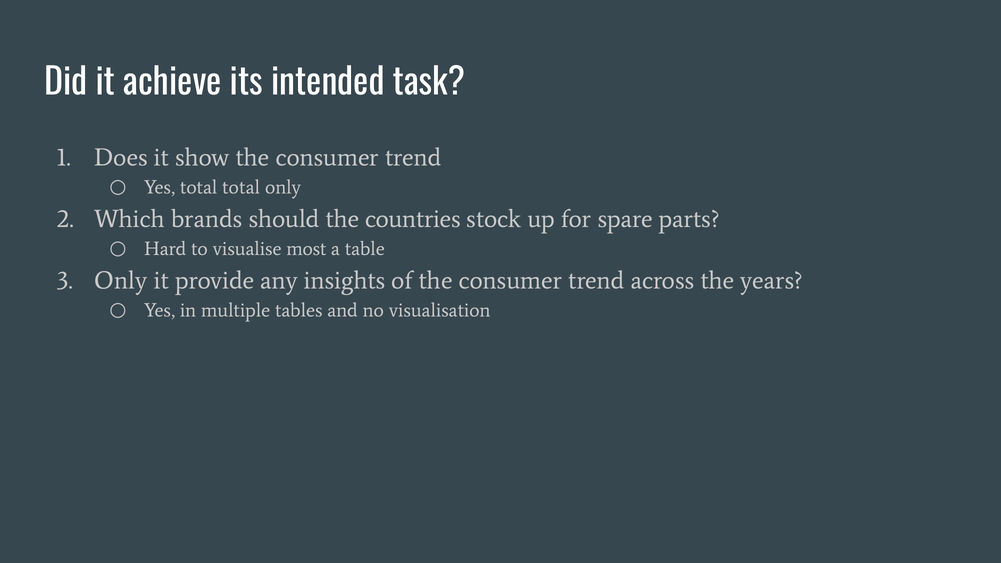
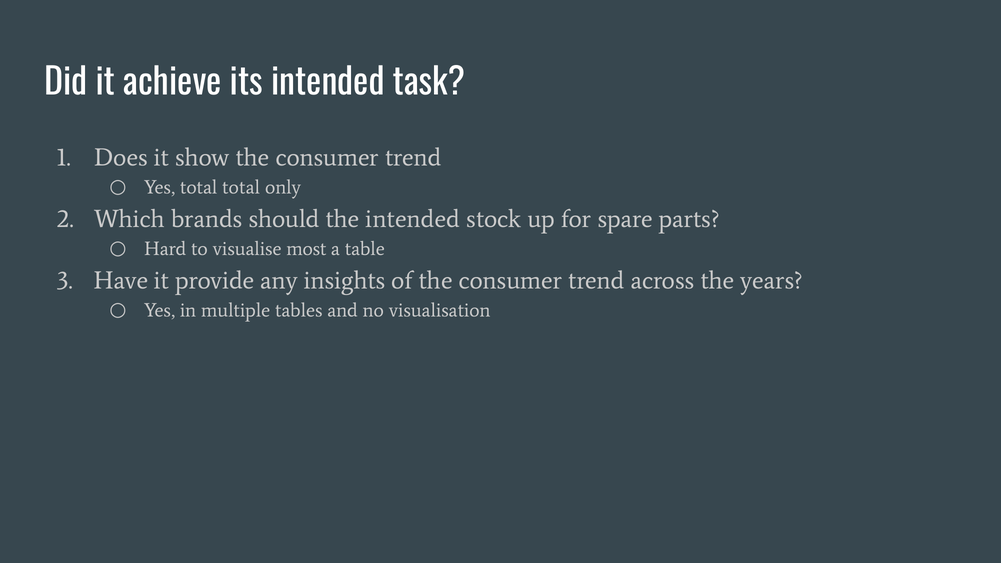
the countries: countries -> intended (413, 219)
Only: Only -> Have (121, 280)
